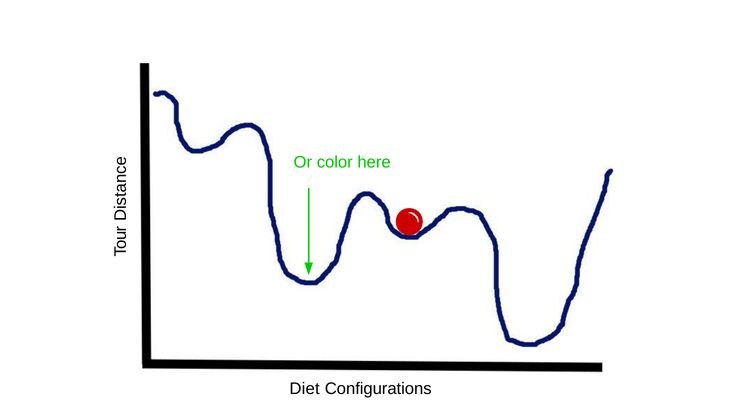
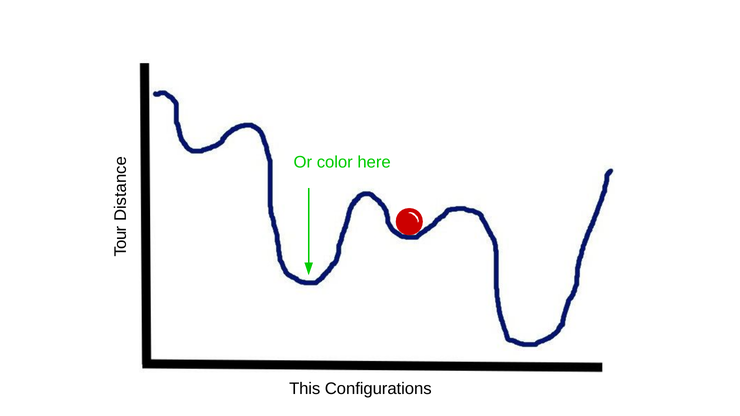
Diet: Diet -> This (305, 389)
